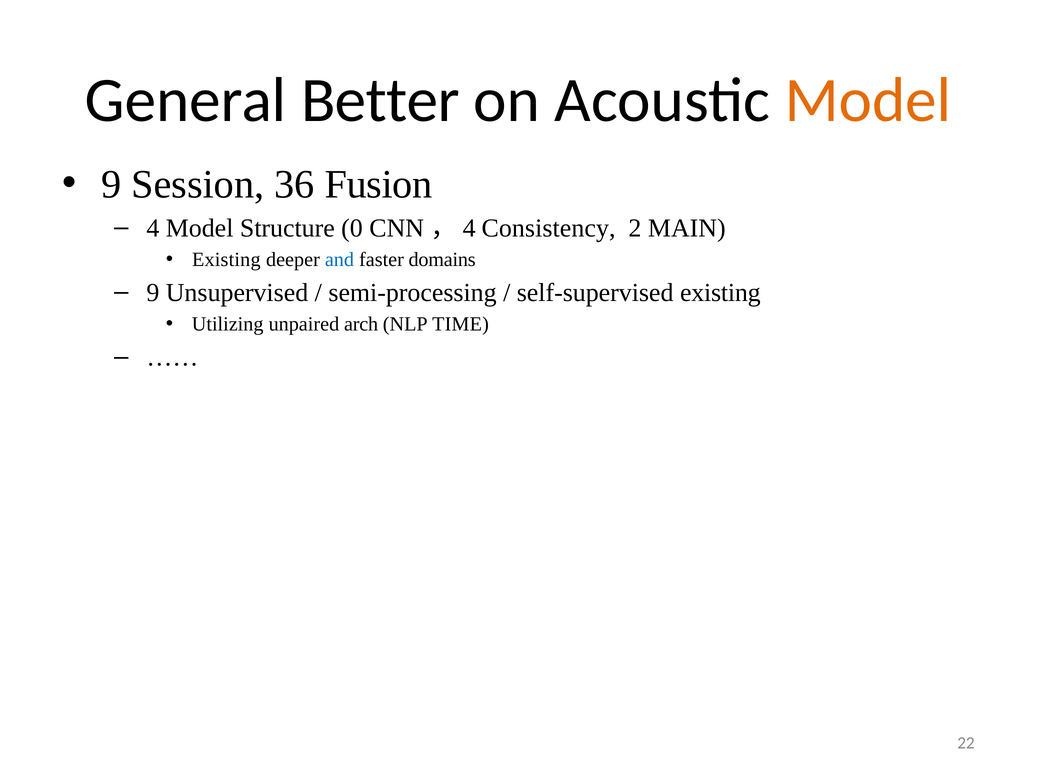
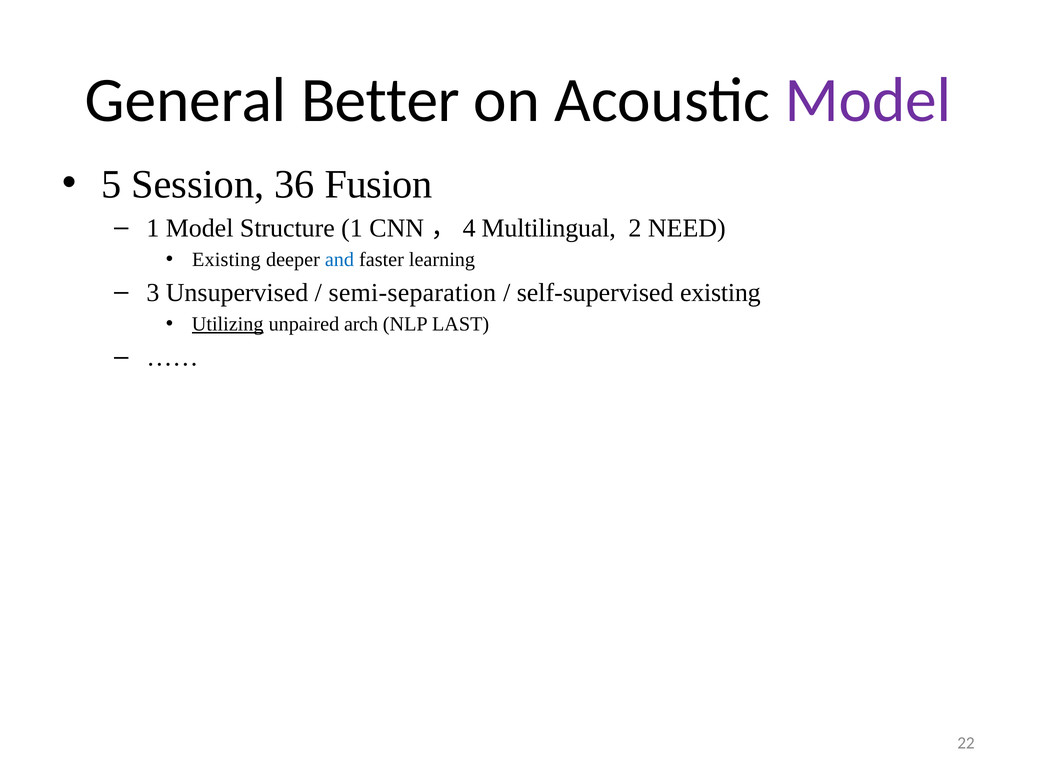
Model colour: orange -> purple (868, 100)
9: 9 -> 5 (111, 184)
4: 4 -> 1 (153, 228)
Structure 0: 0 -> 1 (352, 228)
Consistency: Consistency -> Multilingual (549, 228)
MAIN: MAIN -> NEED (687, 228)
domains: domains -> learning (442, 259)
9: 9 -> 3 (153, 293)
semi-processing: semi-processing -> semi-separation (412, 293)
Utilizing underline: none -> present (228, 324)
TIME: TIME -> LAST (461, 324)
